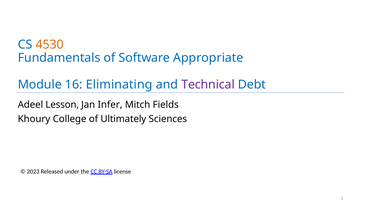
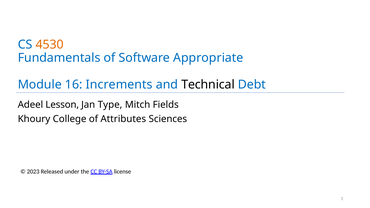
Eliminating: Eliminating -> Increments (119, 85)
Technical colour: purple -> black (208, 85)
Infer: Infer -> Type (110, 105)
Ultimately: Ultimately -> Attributes (123, 119)
